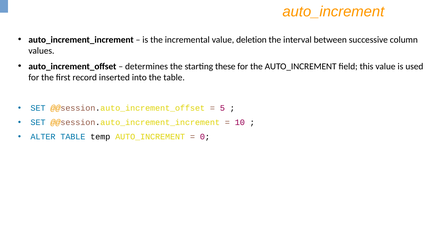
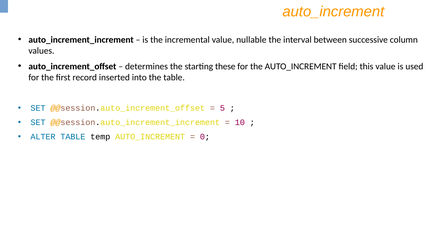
deletion: deletion -> nullable (251, 40)
